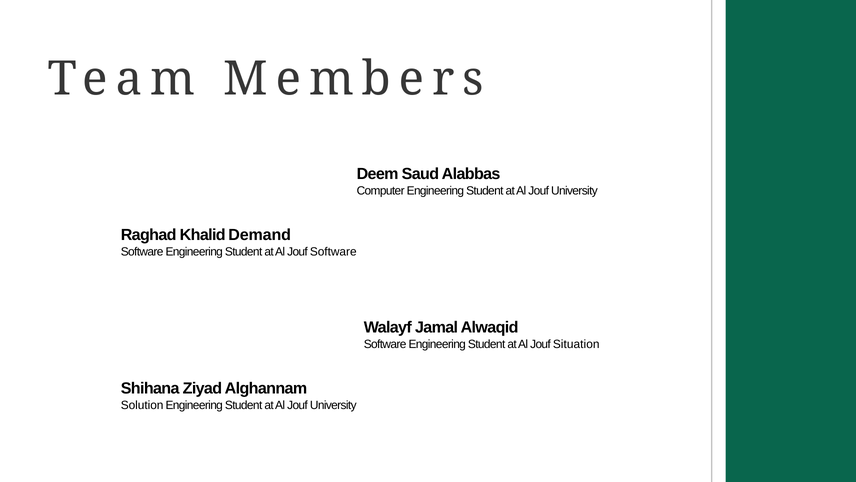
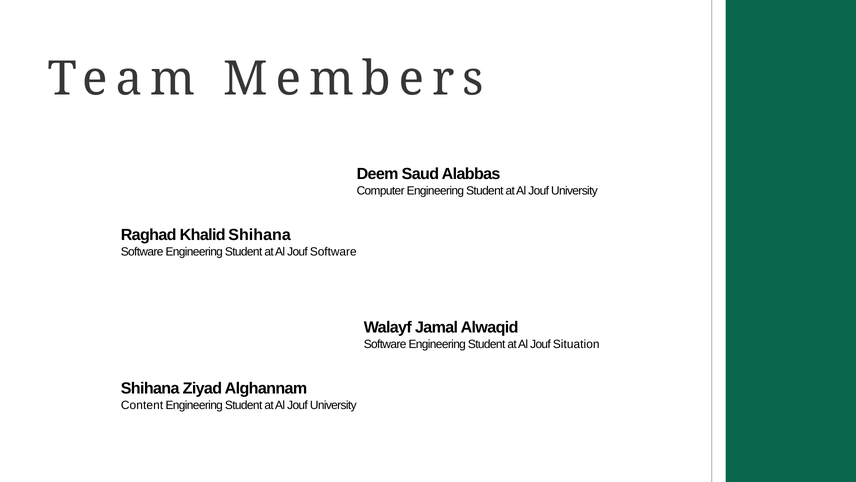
Khalid Demand: Demand -> Shihana (260, 235)
Solution: Solution -> Content (142, 405)
